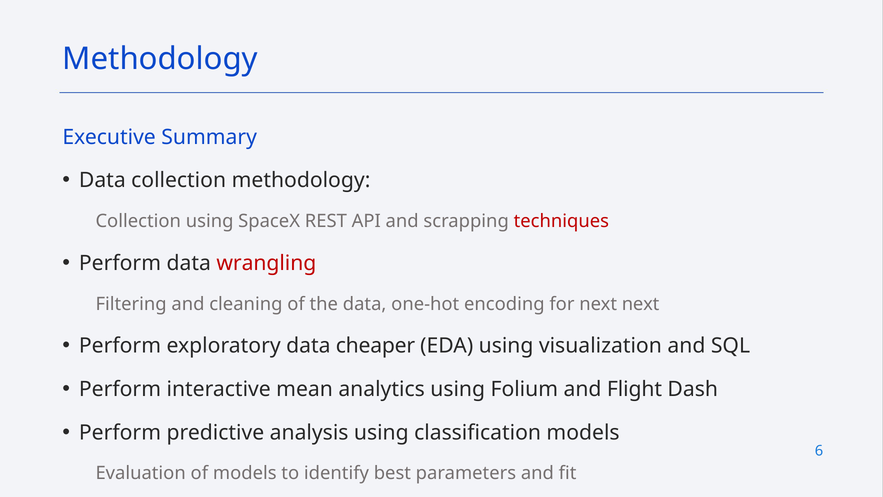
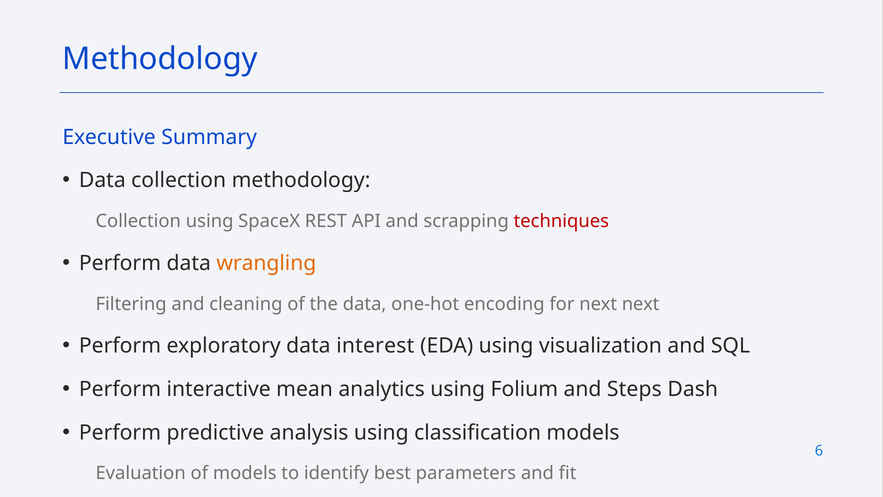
wrangling colour: red -> orange (266, 263)
cheaper: cheaper -> interest (375, 346)
Flight: Flight -> Steps (634, 389)
